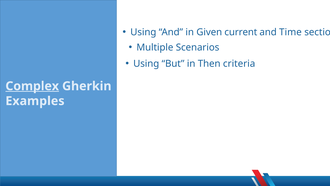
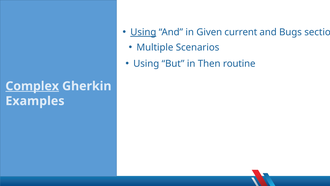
Using underline: none -> present (143, 32)
Time: Time -> Bugs (291, 32)
criteria: criteria -> routine (239, 64)
